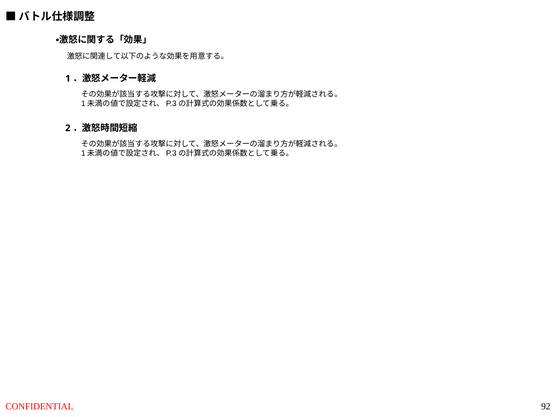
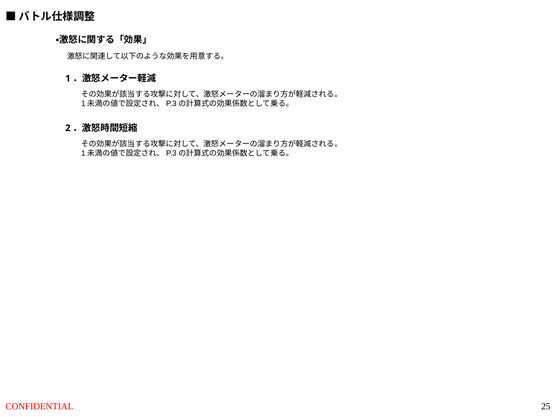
92: 92 -> 25 (546, 407)
